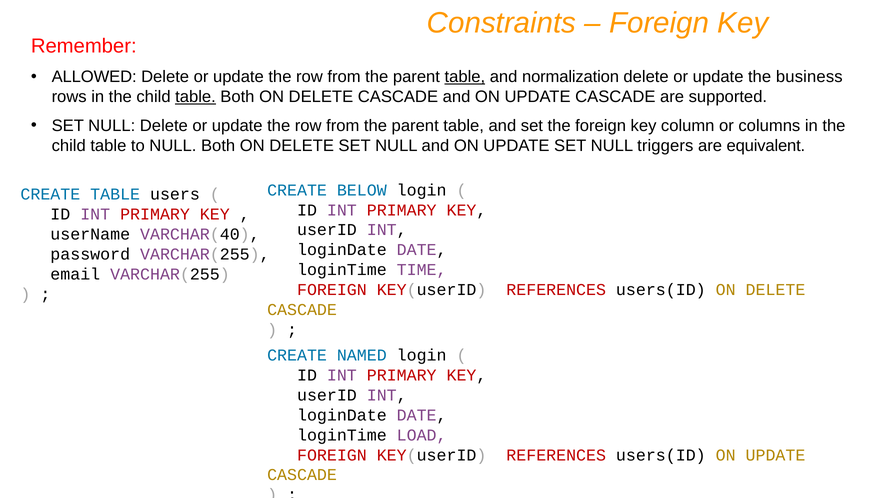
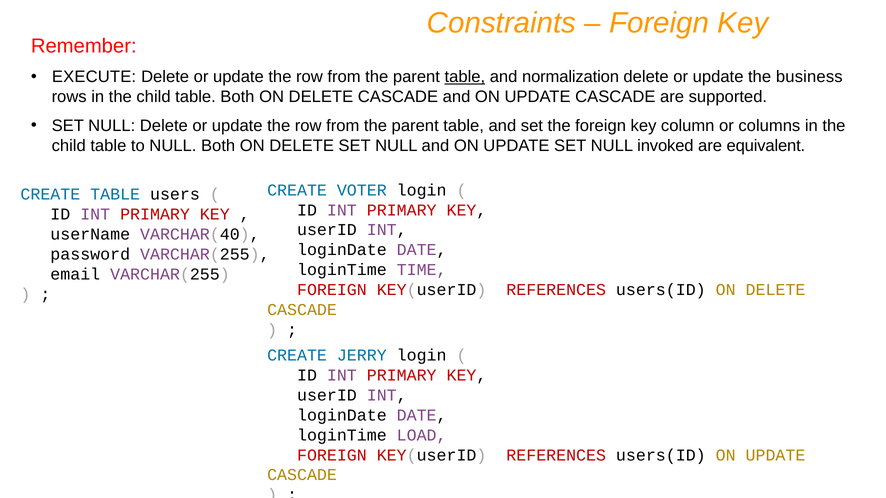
ALLOWED: ALLOWED -> EXECUTE (94, 77)
table underline: present -> none (195, 97)
triggers: triggers -> invoked (665, 146)
BELOW: BELOW -> VOTER (362, 190)
NAMED: NAMED -> JERRY (362, 356)
